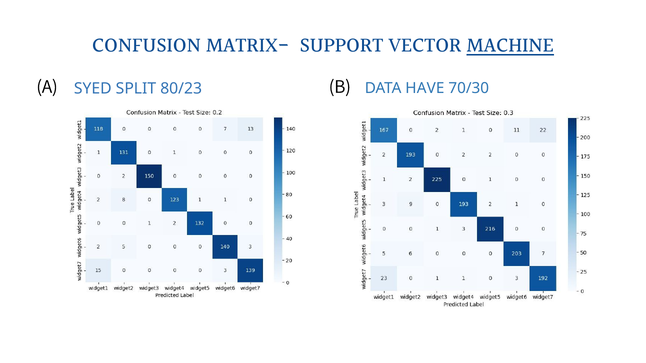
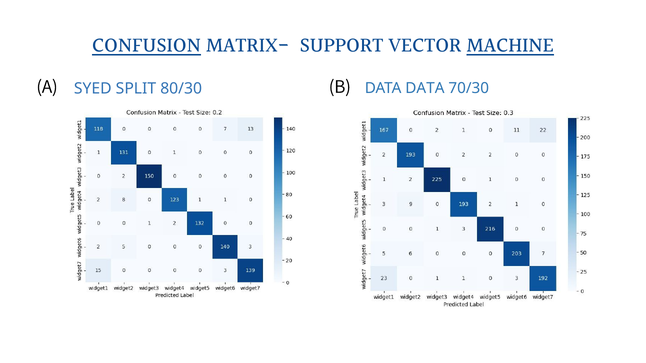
CONFUSION underline: none -> present (146, 46)
80/23: 80/23 -> 80/30 (181, 89)
DATA HAVE: HAVE -> DATA (425, 88)
